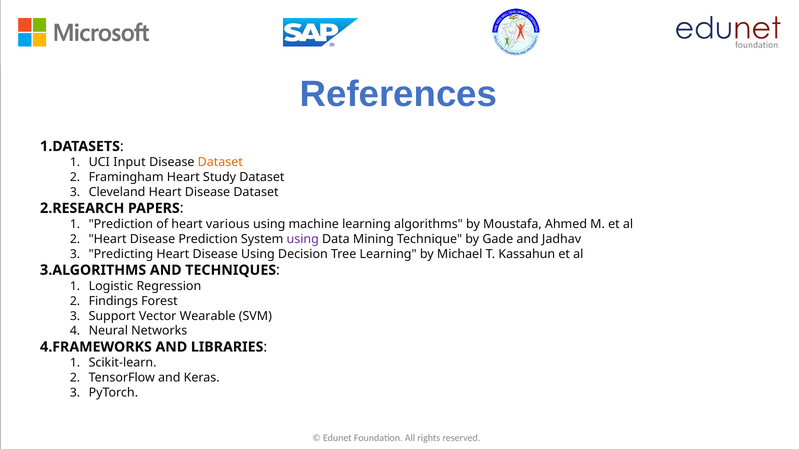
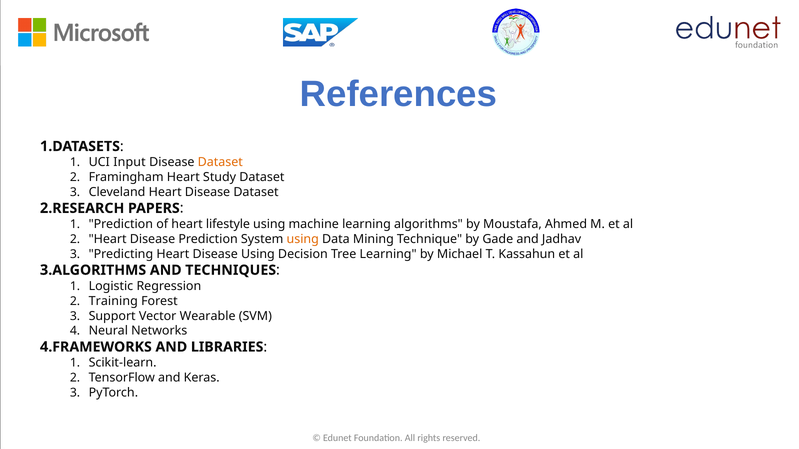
various: various -> lifestyle (228, 224)
using colour: purple -> orange (303, 239)
Findings: Findings -> Training (113, 301)
